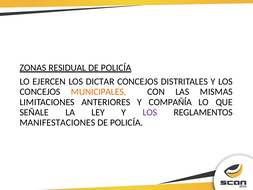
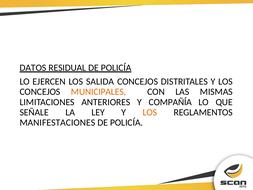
ZONAS: ZONAS -> DATOS (33, 68)
DICTAR: DICTAR -> SALIDA (100, 81)
LOS colour: purple -> orange (150, 112)
